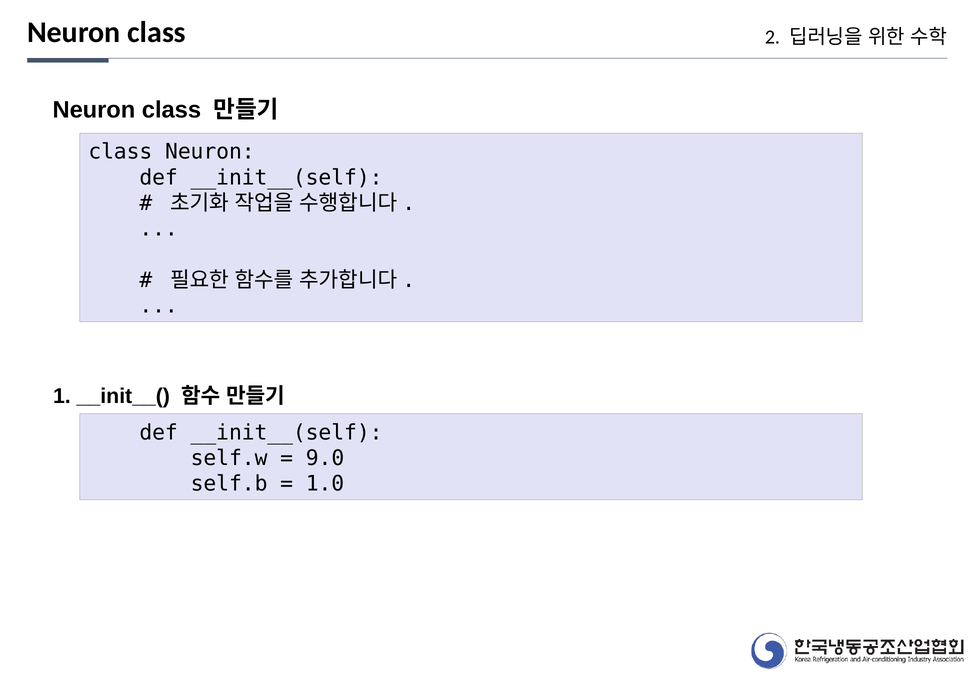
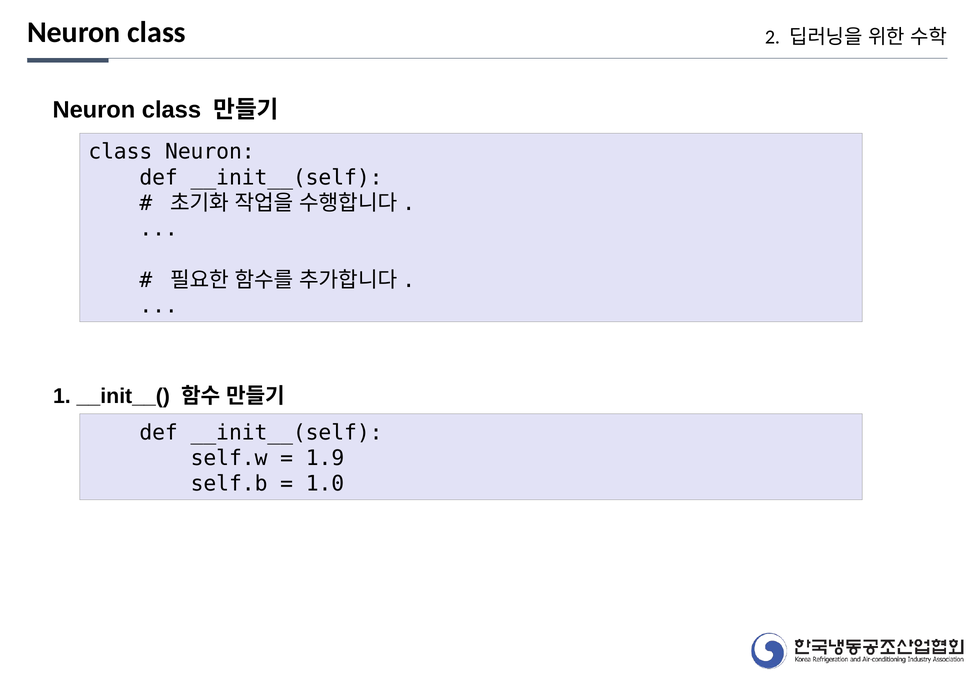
9.0: 9.0 -> 1.9 (325, 458)
